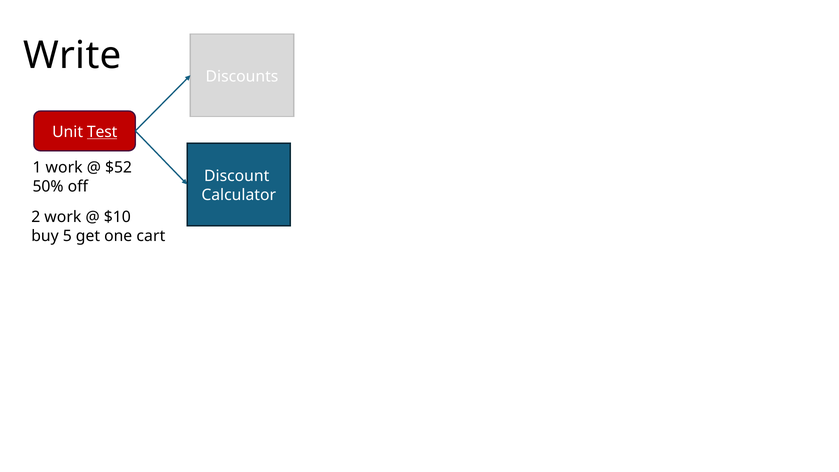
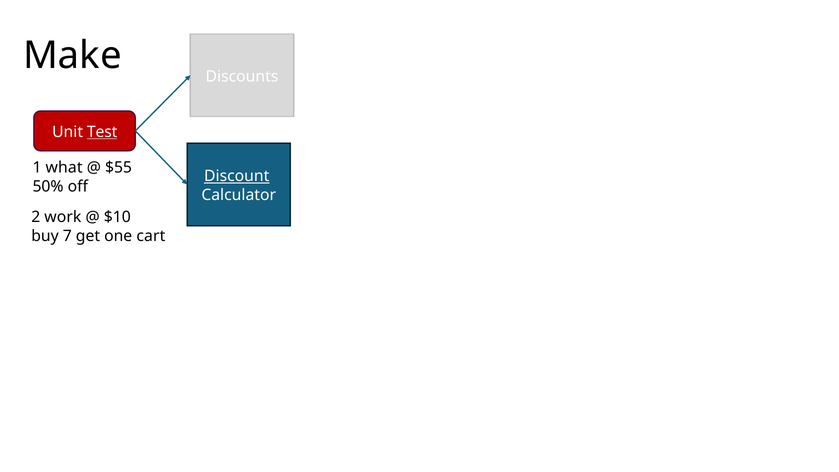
Write: Write -> Make (72, 56)
1 work: work -> what (64, 168)
$52: $52 -> $55 (119, 168)
Discount underline: none -> present (237, 176)
5: 5 -> 7 (67, 236)
